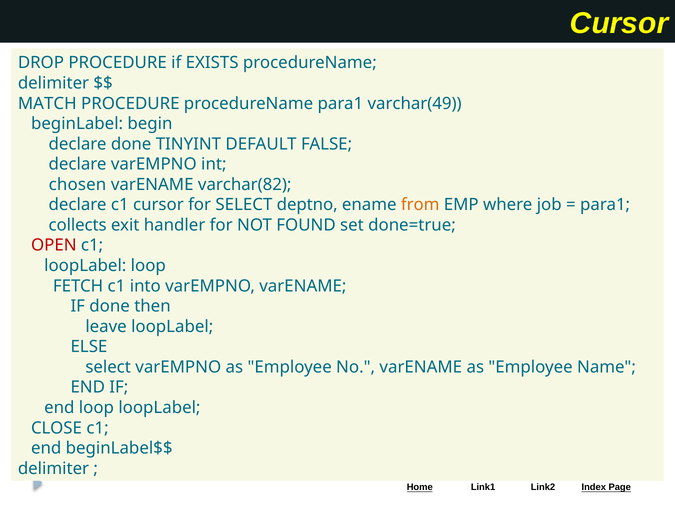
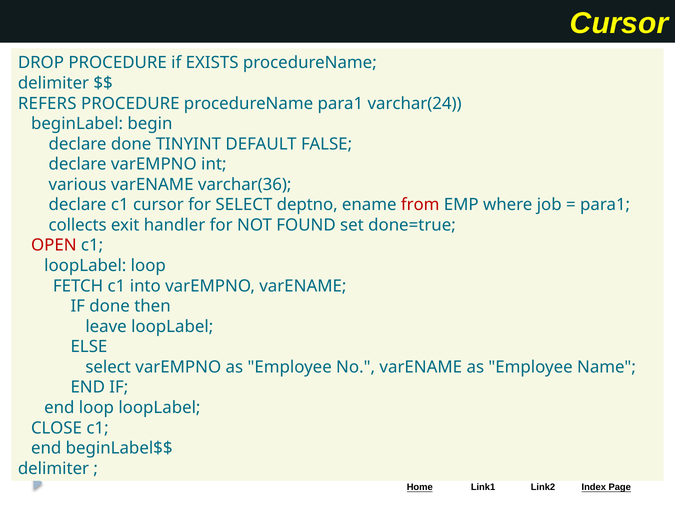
MATCH: MATCH -> REFERS (47, 103)
varchar(49: varchar(49 -> varchar(24 (415, 103)
chosen: chosen -> various (78, 184)
varchar(82: varchar(82 -> varchar(36 (245, 184)
from colour: orange -> red (420, 205)
